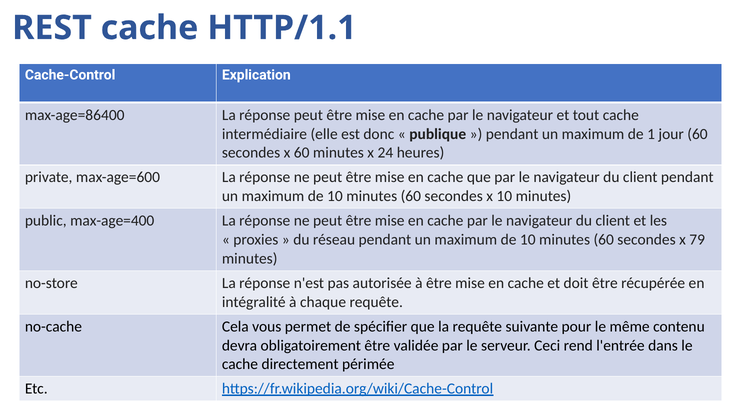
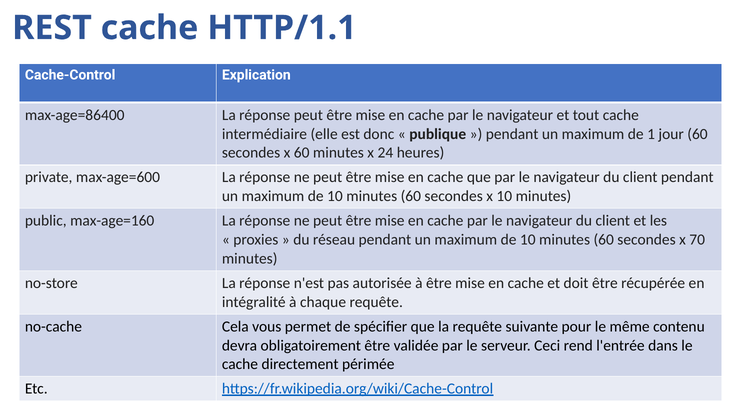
max-age=400: max-age=400 -> max-age=160 (112, 221)
79: 79 -> 70 (697, 240)
